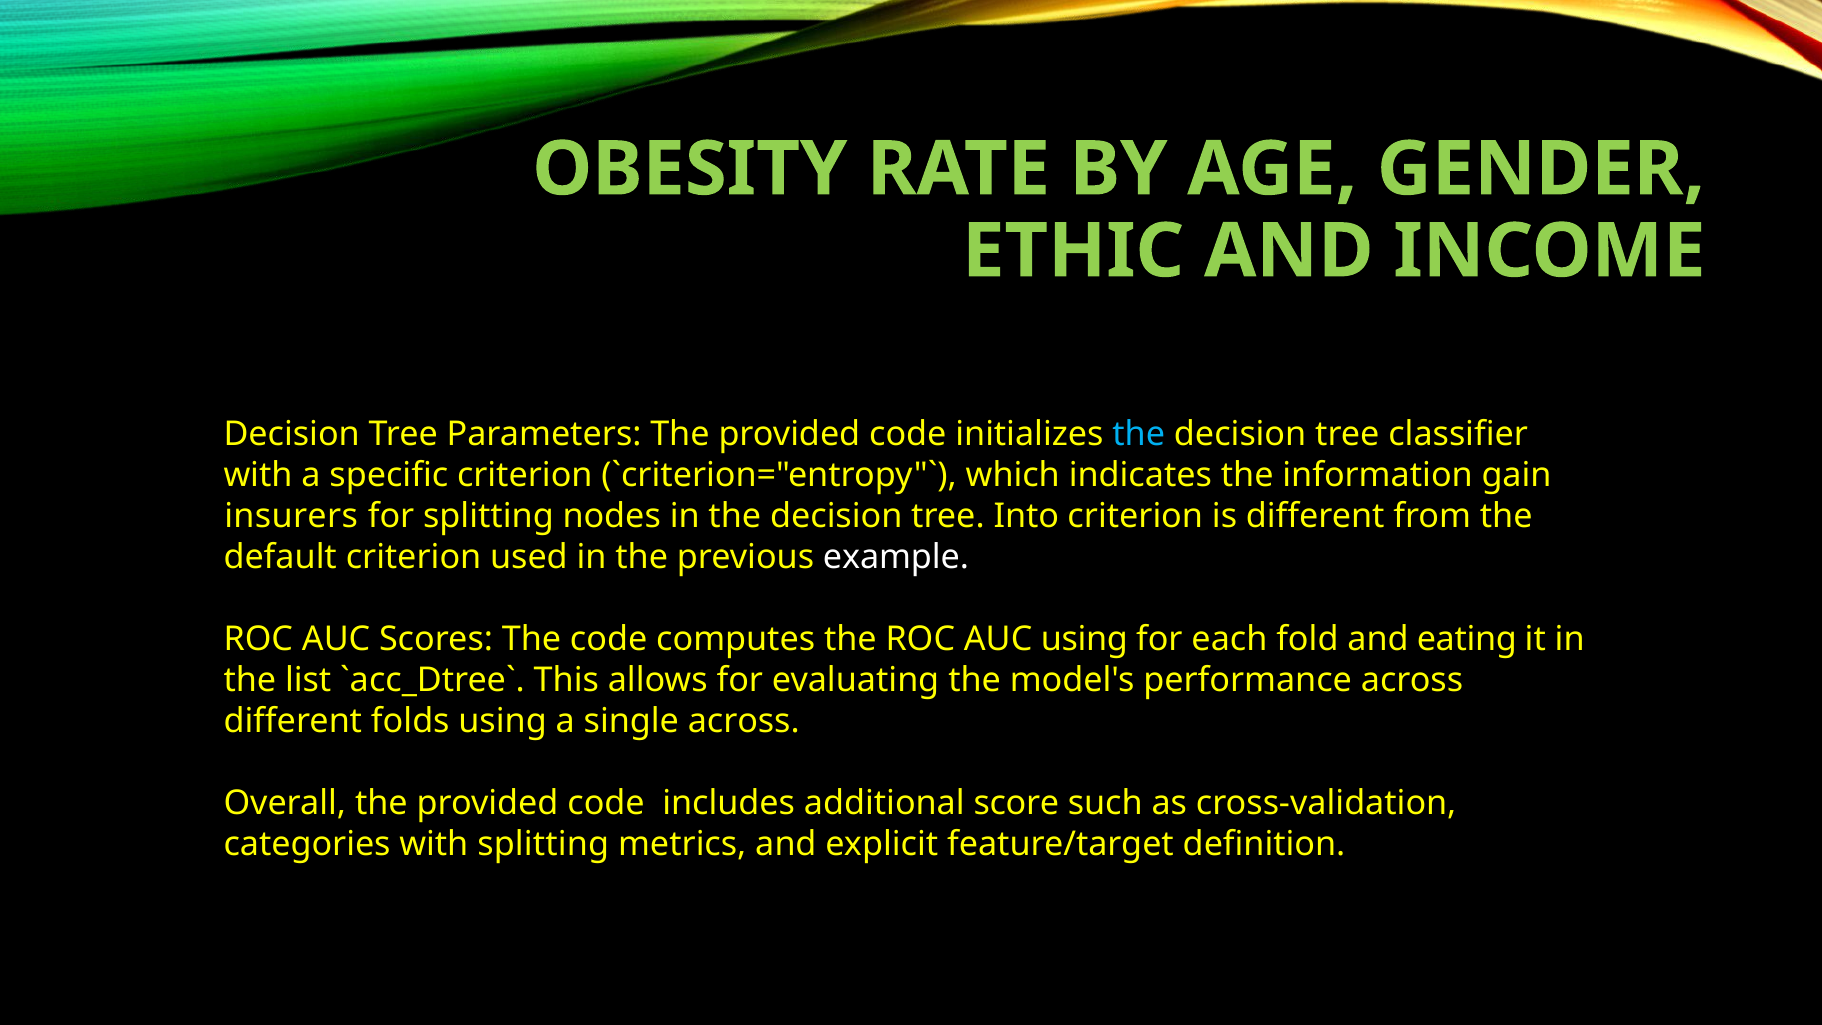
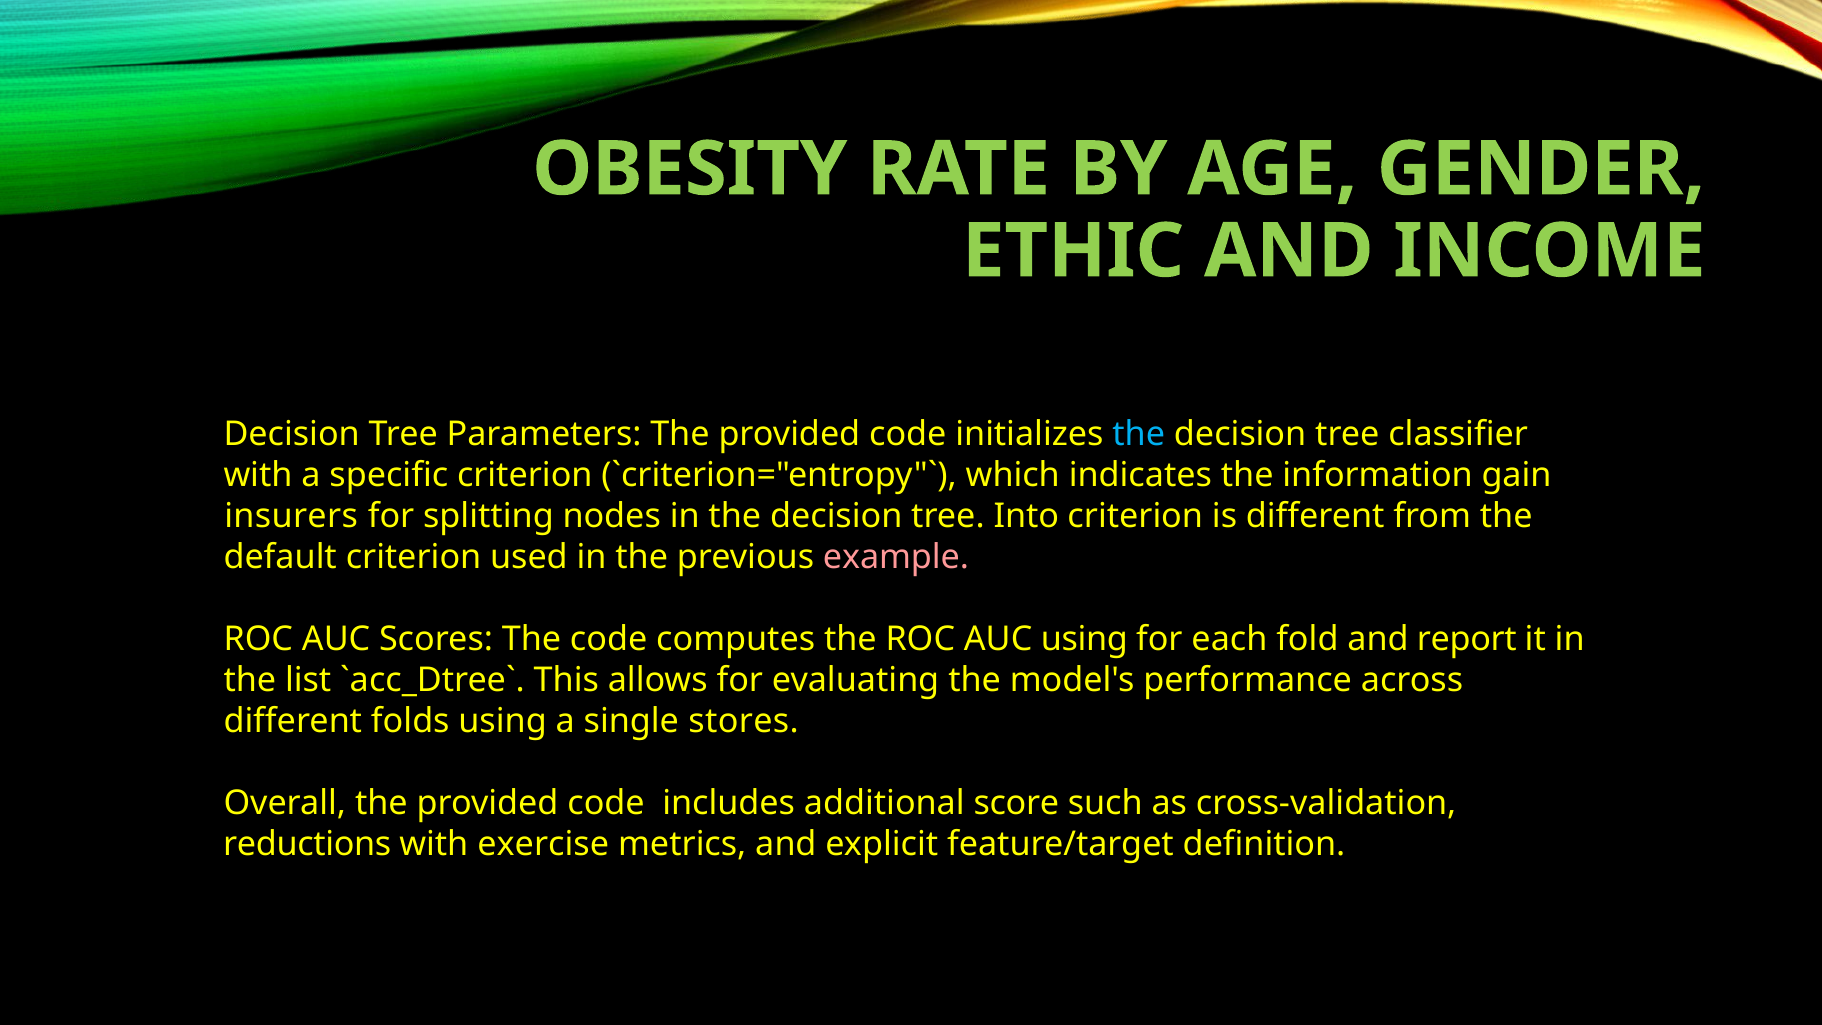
example colour: white -> pink (896, 557)
eating: eating -> report (1467, 639)
single across: across -> stores (744, 721)
categories: categories -> reductions (307, 844)
with splitting: splitting -> exercise (543, 844)
